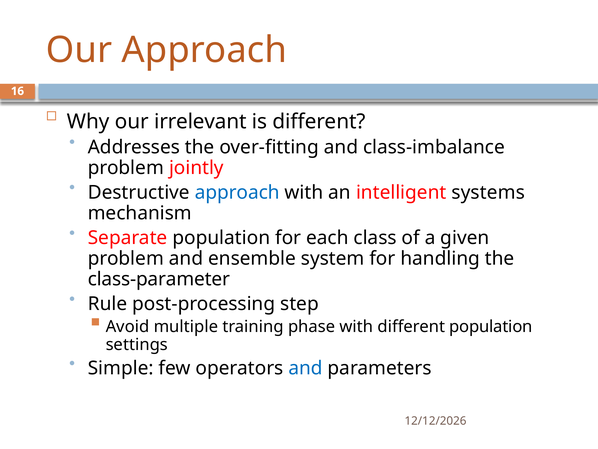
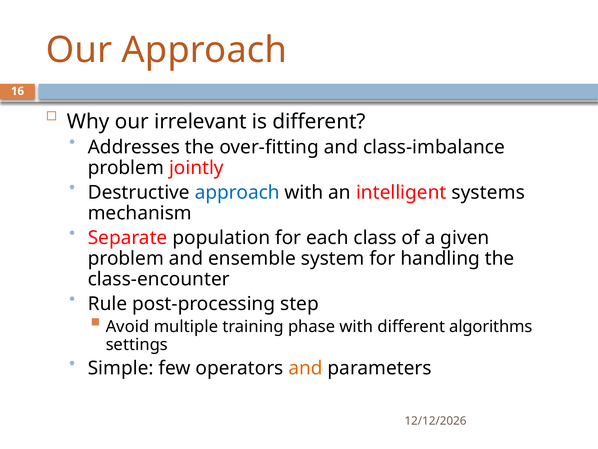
class-parameter: class-parameter -> class-encounter (159, 279)
different population: population -> algorithms (491, 326)
and colour: blue -> orange (305, 368)
